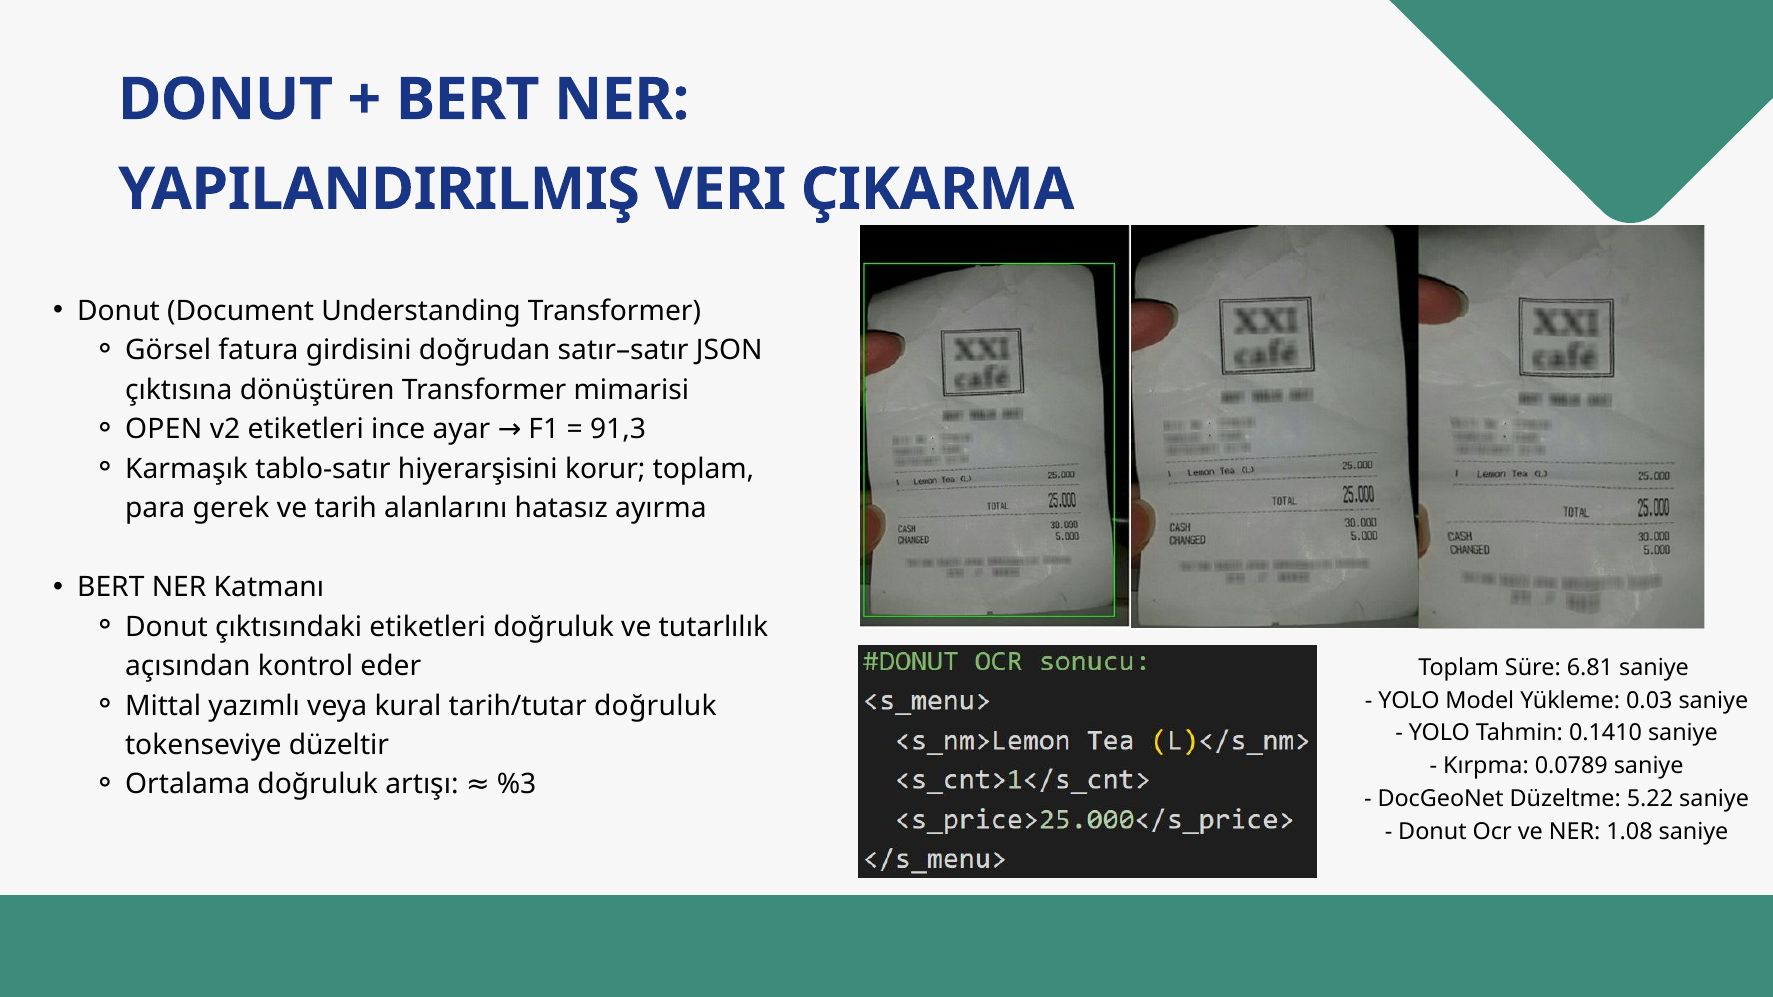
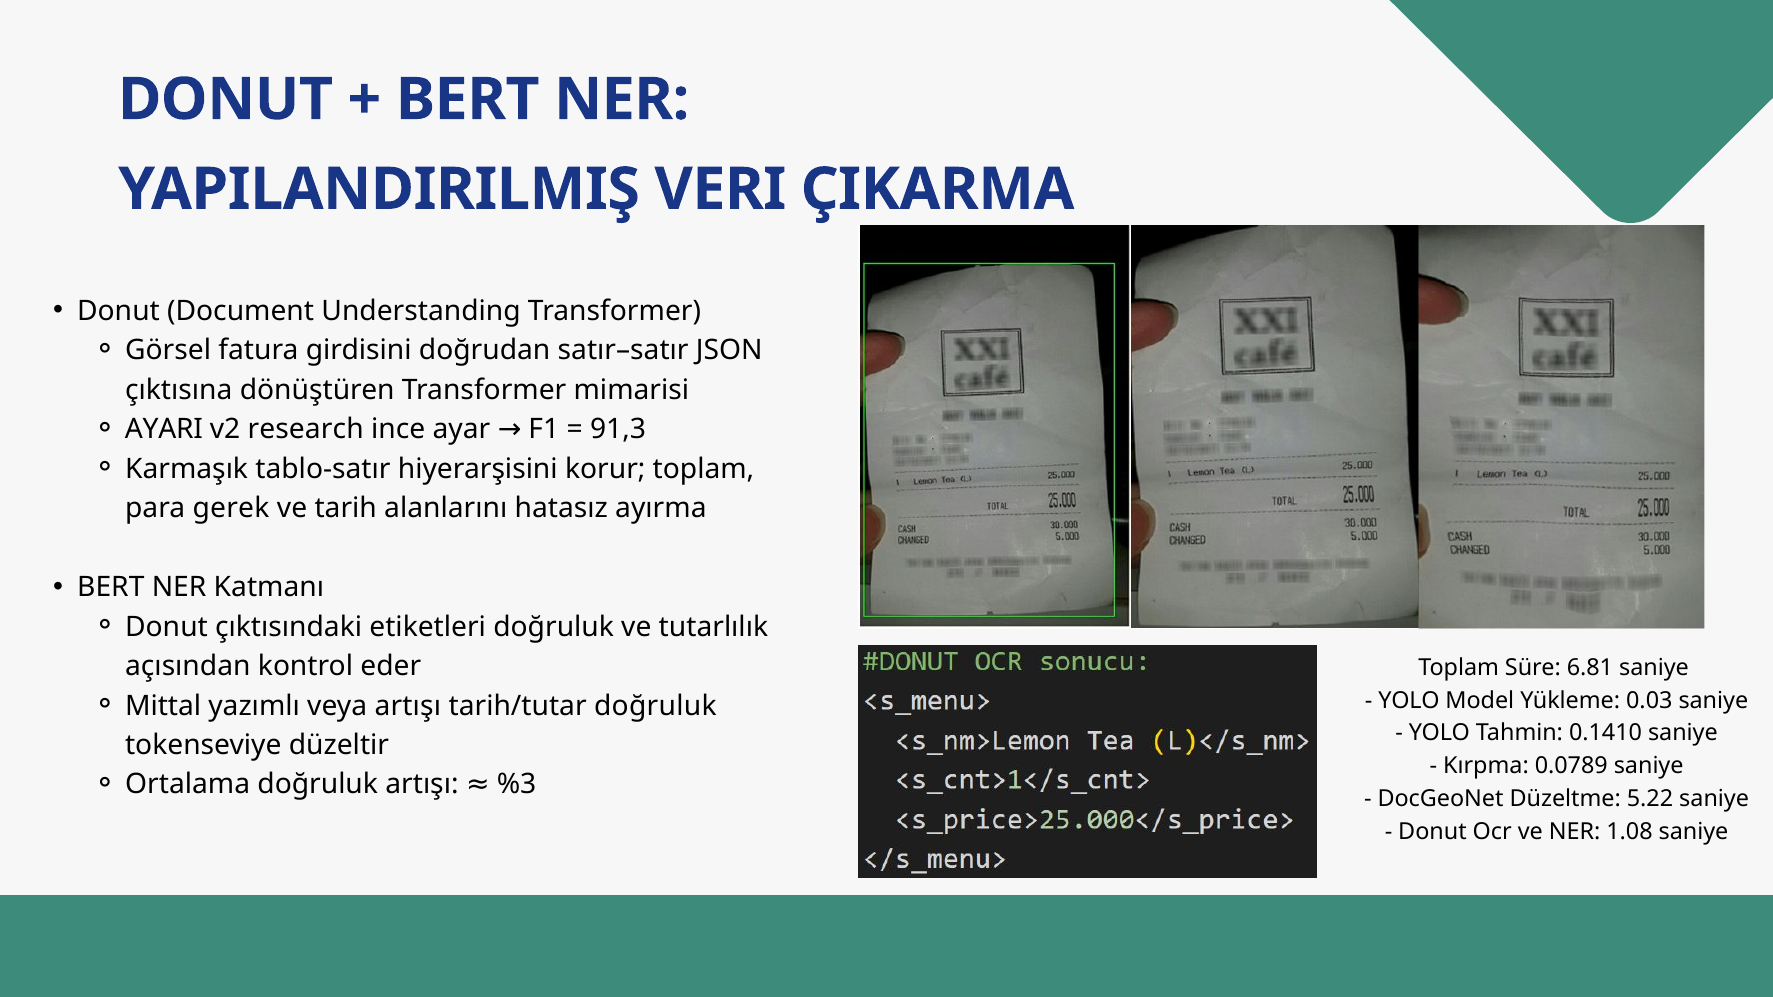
OPEN: OPEN -> AYARI (164, 430)
v2 etiketleri: etiketleri -> research (306, 430)
veya kural: kural -> artışı (408, 706)
